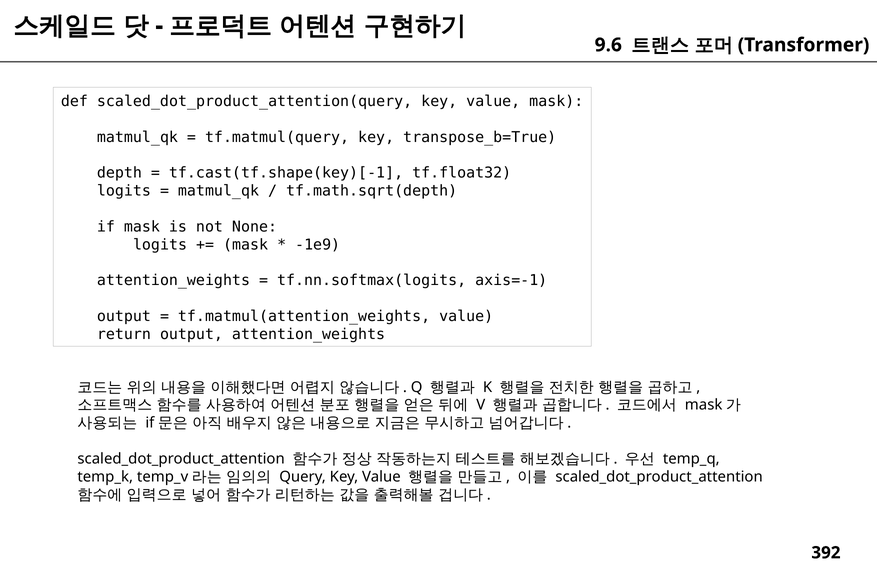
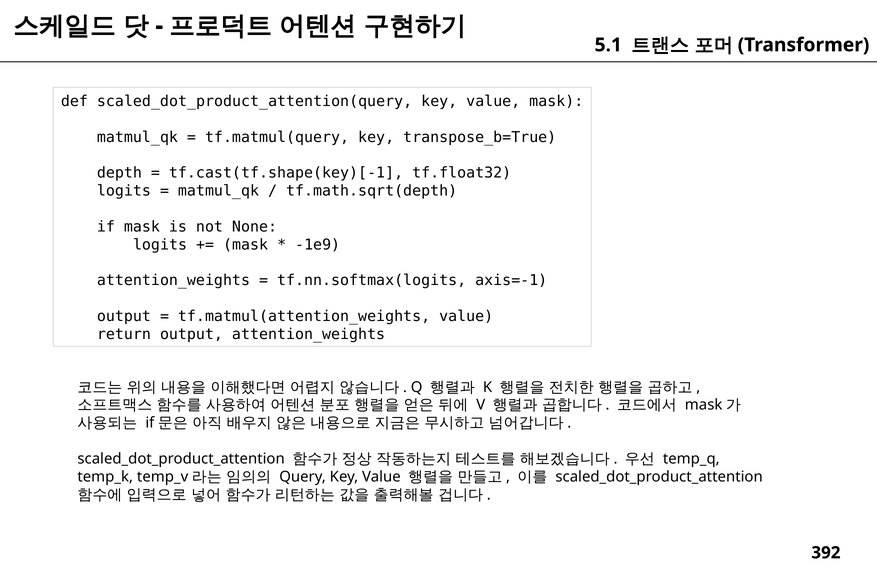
9.6: 9.6 -> 5.1 (608, 45)
